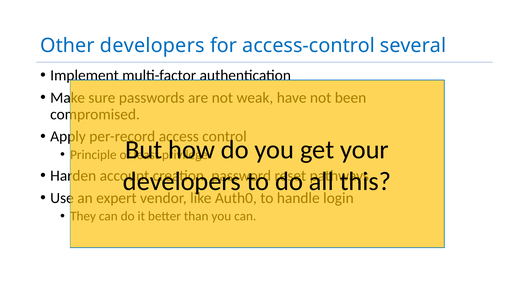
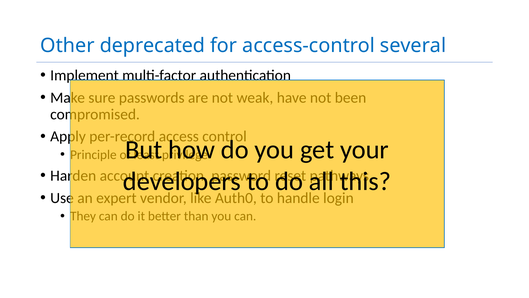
Other developers: developers -> deprecated (152, 45)
